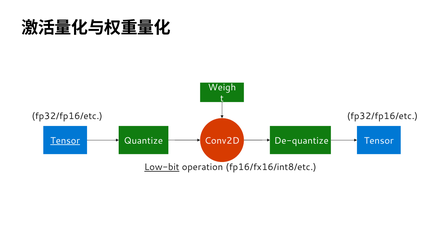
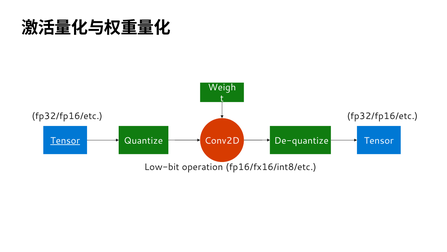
Low-bit underline: present -> none (162, 167)
